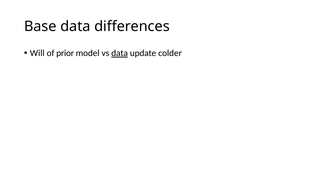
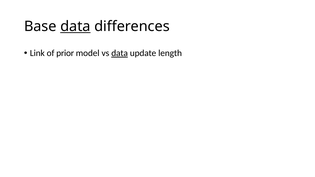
data underline: none -> present (75, 26)
Will: Will -> Link (37, 53)
colder: colder -> length (170, 53)
